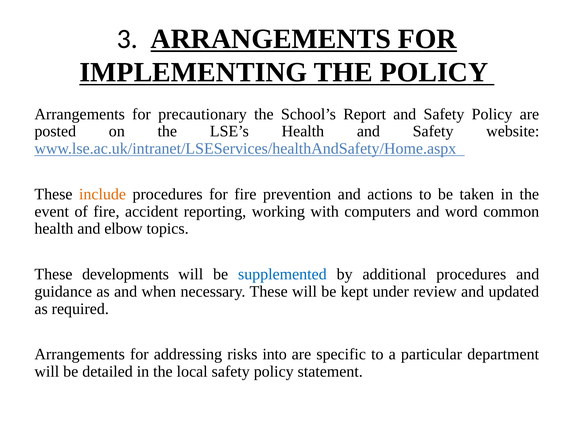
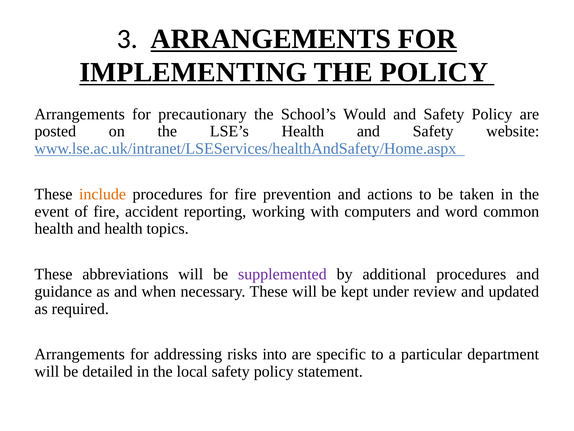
Report: Report -> Would (365, 114)
and elbow: elbow -> health (124, 228)
developments: developments -> abbreviations (125, 274)
supplemented colour: blue -> purple (282, 274)
